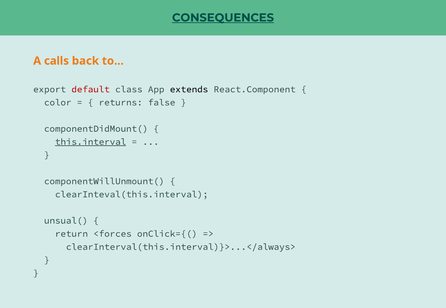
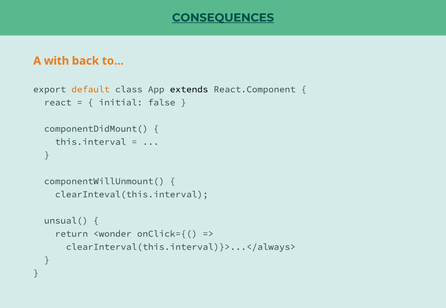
calls: calls -> with (57, 61)
default colour: red -> orange (91, 89)
color: color -> react (58, 103)
returns: returns -> initial (121, 103)
this.interval underline: present -> none (91, 142)
<forces: <forces -> <wonder (112, 234)
